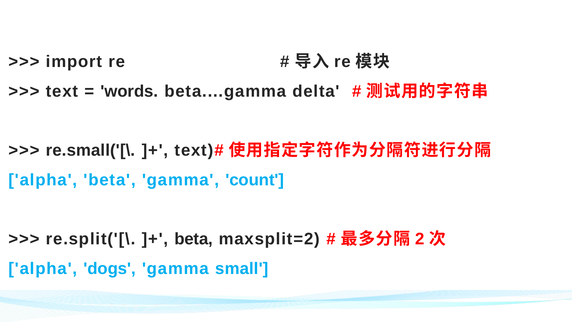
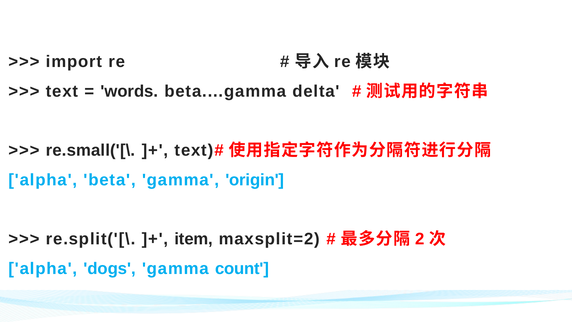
count: count -> origin (255, 180)
beta: beta -> item (194, 239)
small: small -> count (242, 268)
